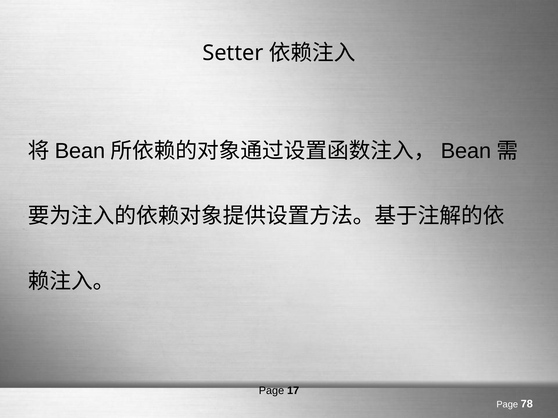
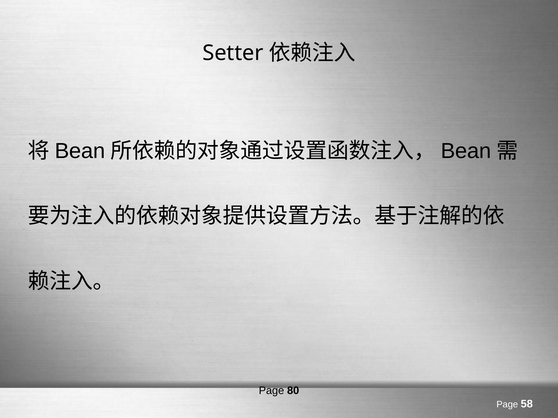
17: 17 -> 80 (293, 391)
78: 78 -> 58 (527, 404)
